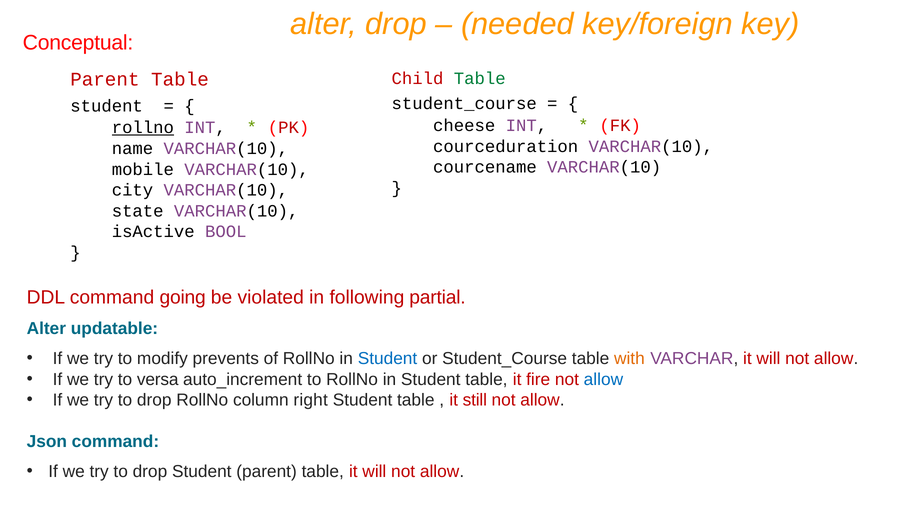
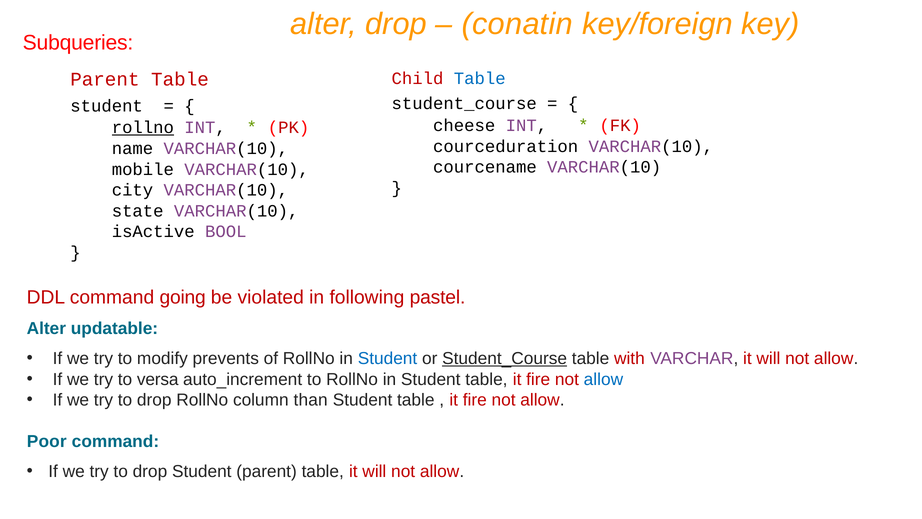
needed: needed -> conatin (517, 24)
Conceptual: Conceptual -> Subqueries (78, 43)
Table colour: green -> blue (480, 78)
partial: partial -> pastel (437, 297)
Student_Course underline: none -> present (505, 358)
with colour: orange -> red (629, 358)
right: right -> than (311, 400)
still: still -> fire (475, 400)
Json: Json -> Poor (47, 441)
